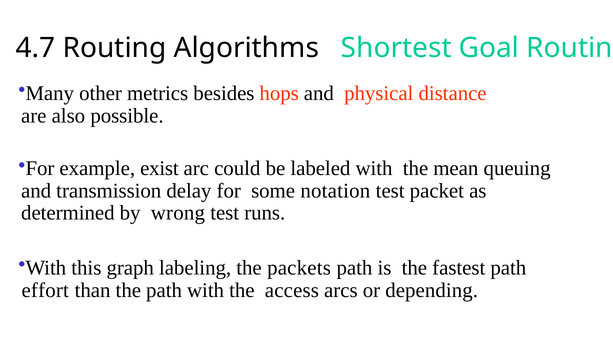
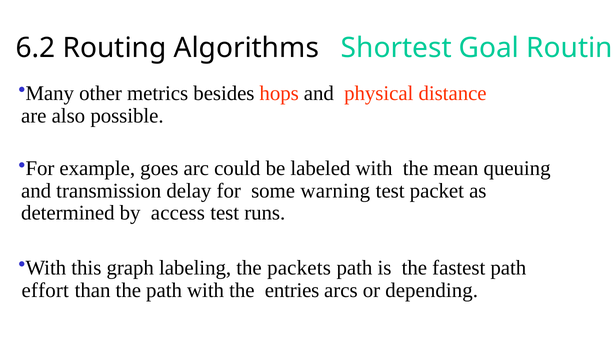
4.7: 4.7 -> 6.2 (36, 48)
exist: exist -> goes (159, 168)
notation: notation -> warning (335, 191)
wrong: wrong -> access (178, 213)
access: access -> entries (292, 290)
